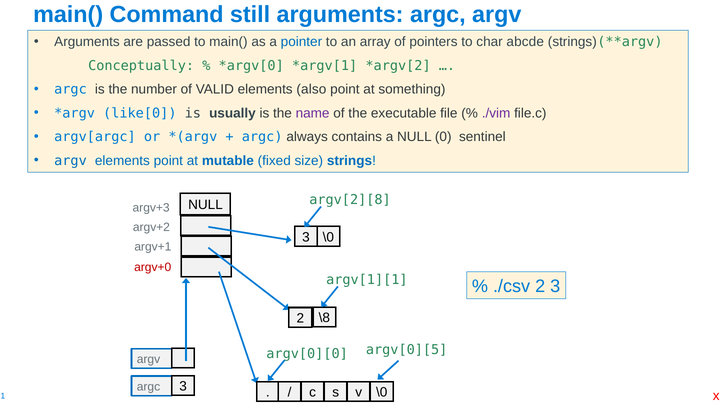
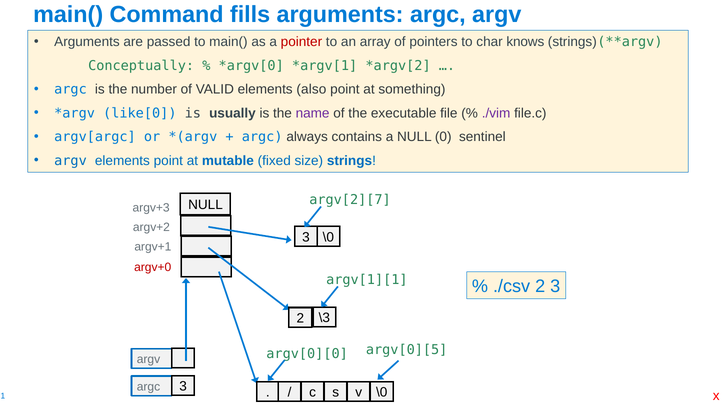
still: still -> fills (250, 15)
pointer colour: blue -> red (301, 42)
abcde: abcde -> knows (525, 42)
argv[2][8: argv[2][8 -> argv[2][7 (350, 200)
\8: \8 -> \3 (324, 318)
